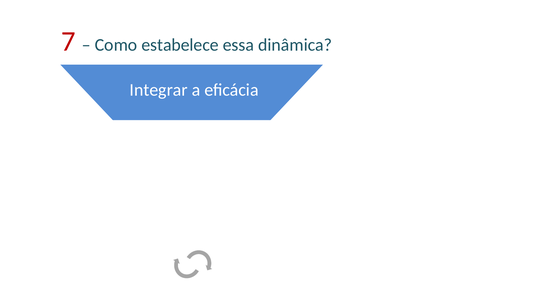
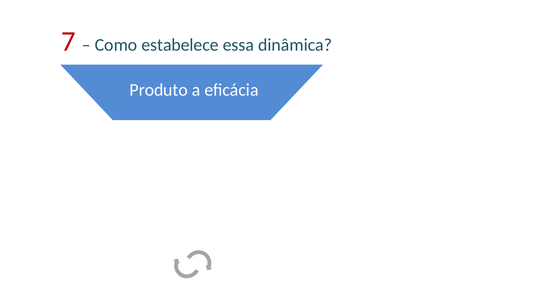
Integrar: Integrar -> Produto (159, 90)
